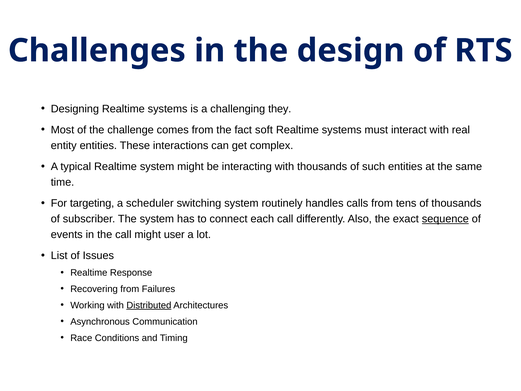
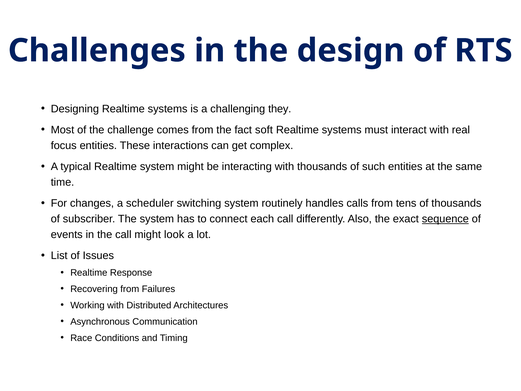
entity: entity -> focus (64, 145)
targeting: targeting -> changes (92, 203)
user: user -> look (174, 235)
Distributed underline: present -> none (149, 305)
